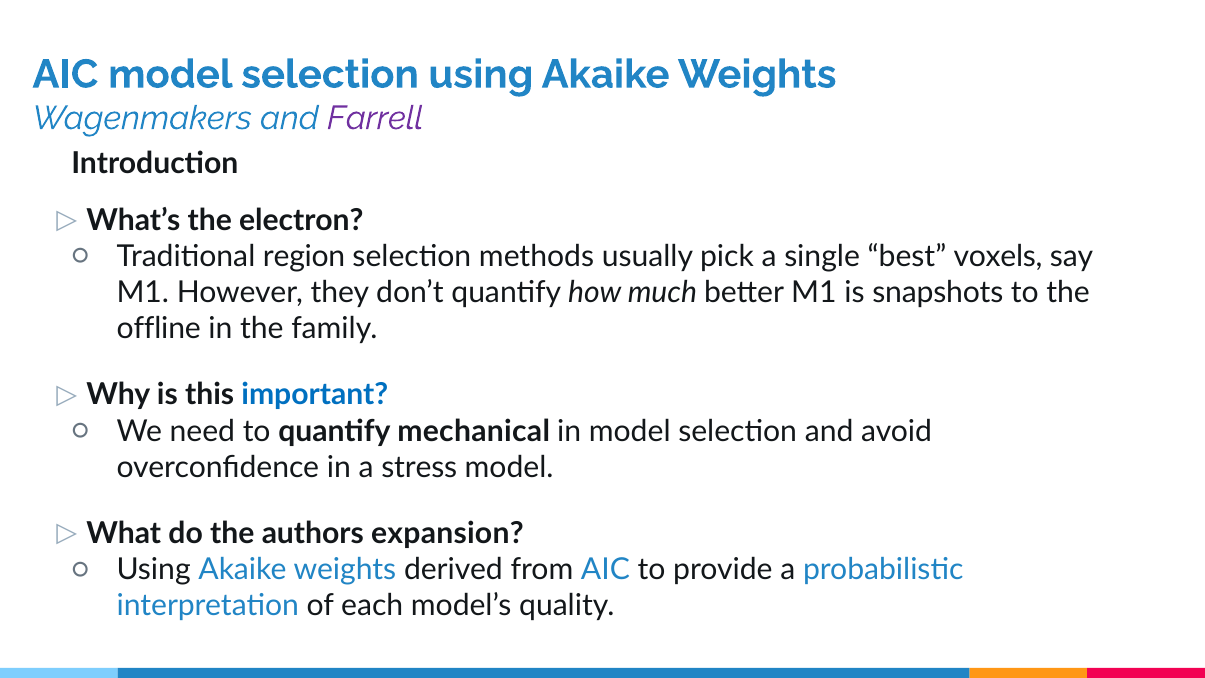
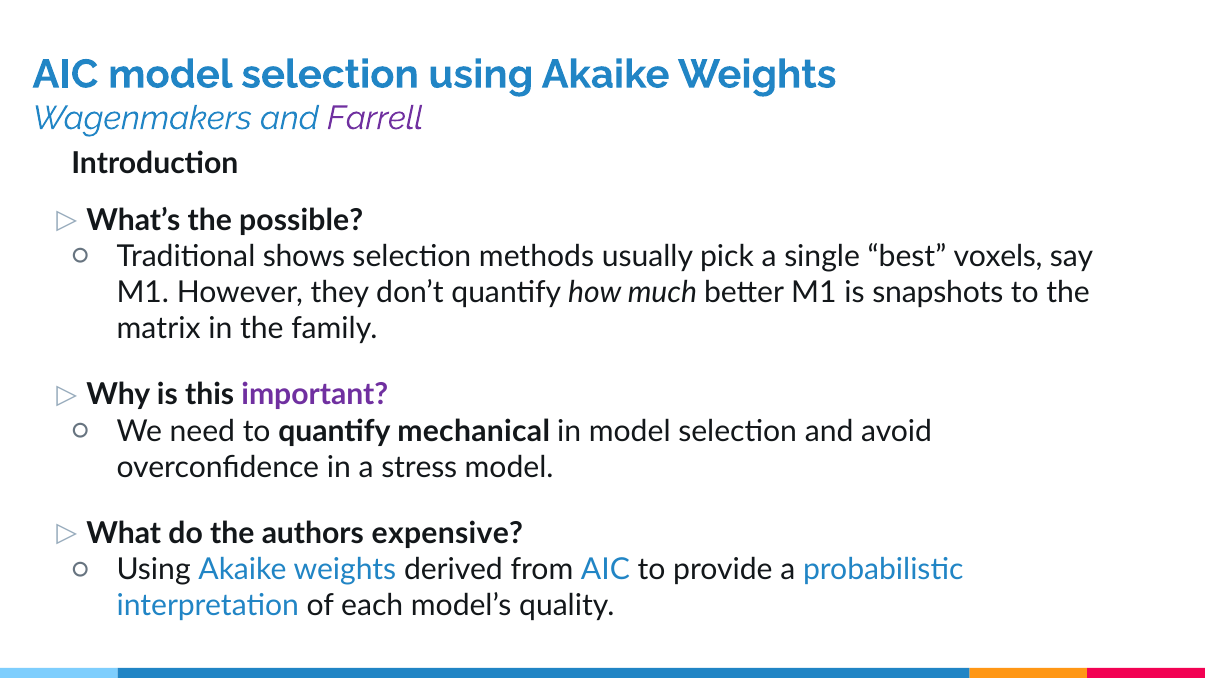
electron: electron -> possible (301, 220)
region: region -> shows (304, 256)
offline: offline -> matrix (159, 329)
important colour: blue -> purple (315, 395)
expansion: expansion -> expensive (447, 533)
